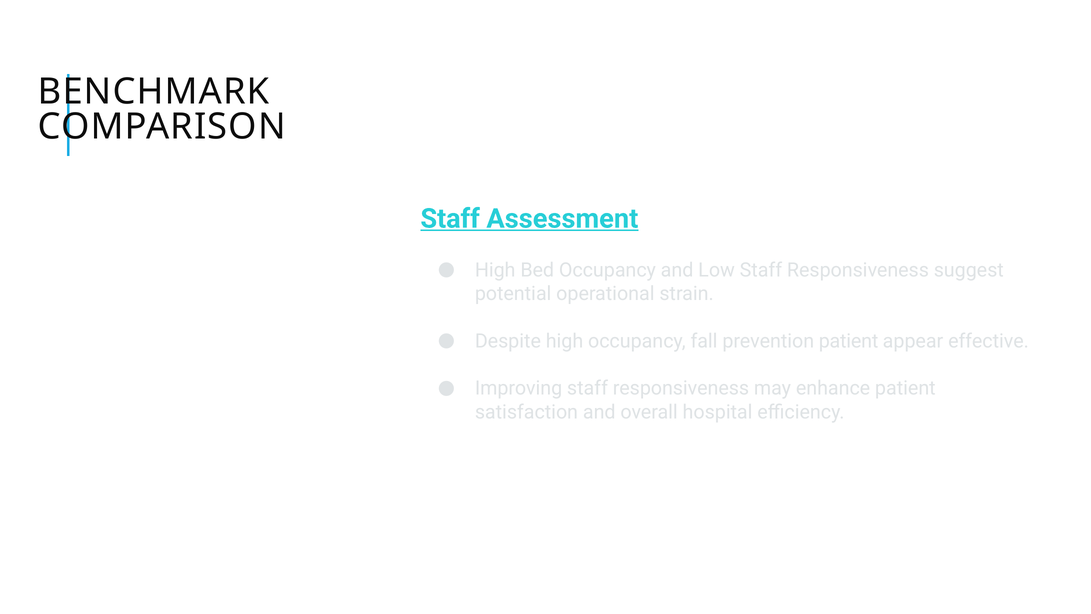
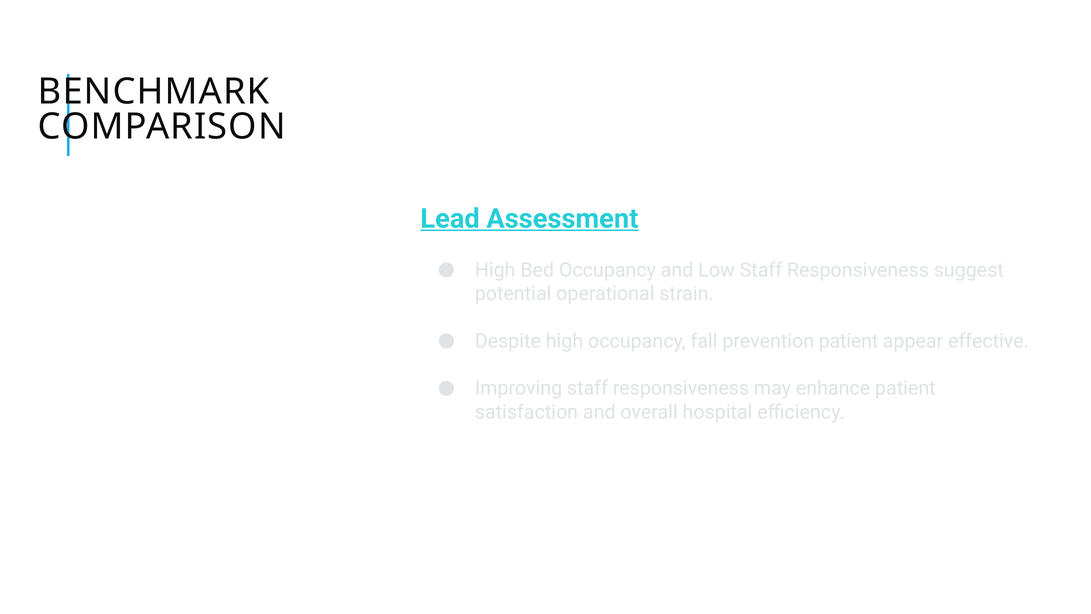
Staff: Staff -> Lead (450, 219)
